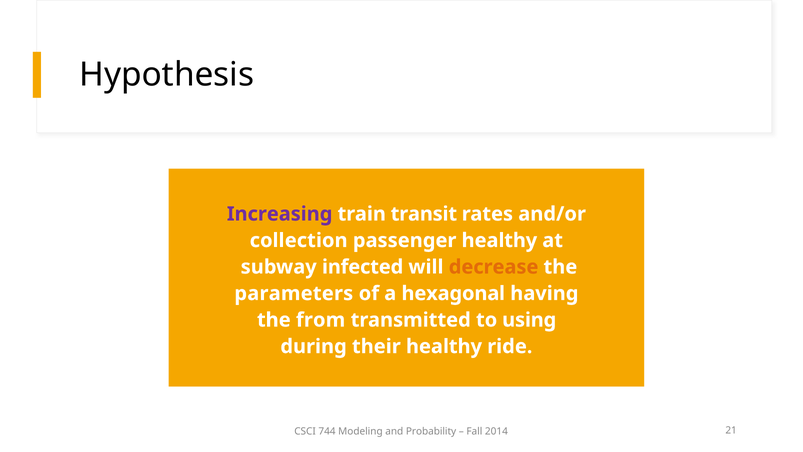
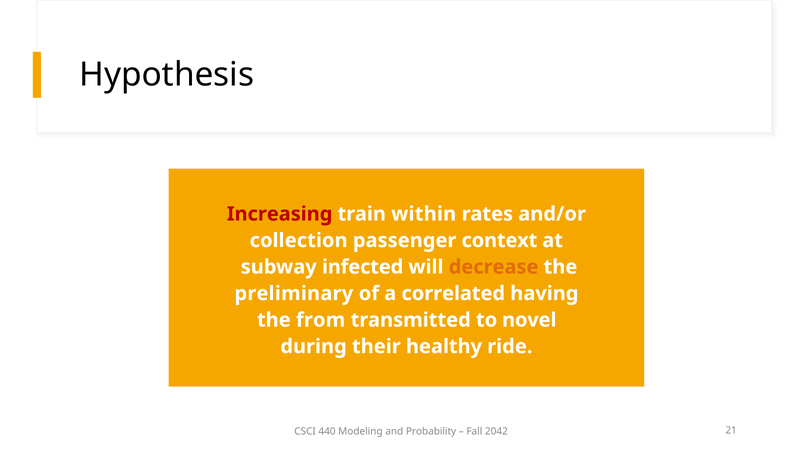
Increasing colour: purple -> red (280, 214)
transit: transit -> within (424, 214)
passenger healthy: healthy -> context (499, 240)
parameters: parameters -> preliminary (294, 293)
hexagonal: hexagonal -> correlated (453, 293)
using: using -> novel (529, 320)
744: 744 -> 440 (327, 431)
2014: 2014 -> 2042 (496, 431)
